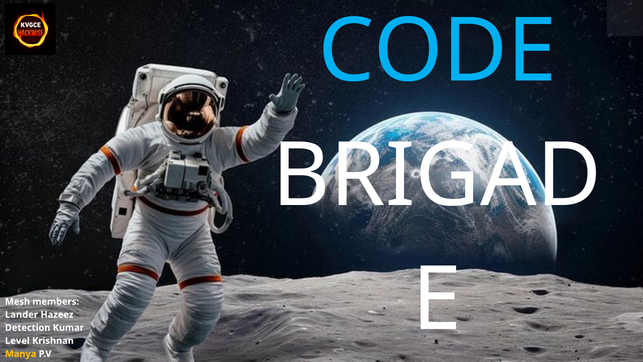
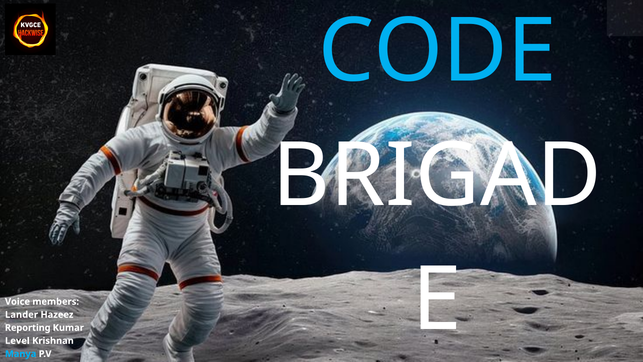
Mesh: Mesh -> Voice (18, 301)
Detection: Detection -> Reporting (28, 327)
Manya colour: yellow -> light blue (21, 354)
